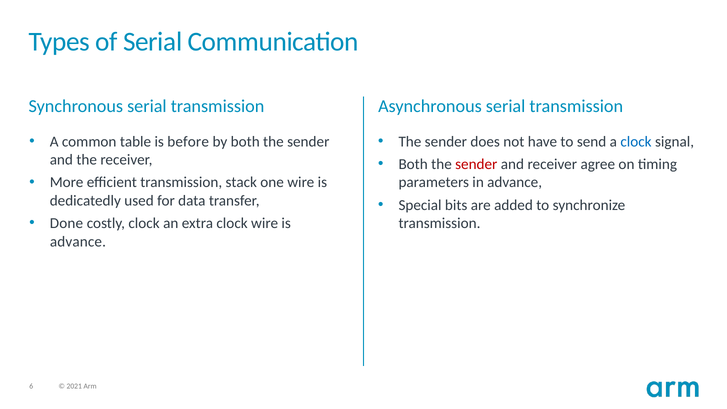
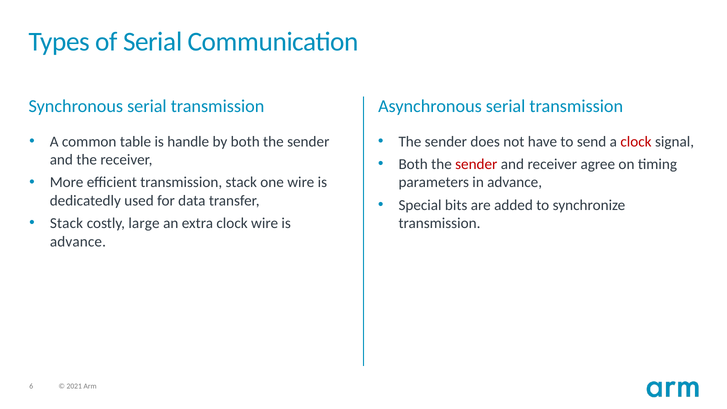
before: before -> handle (188, 141)
clock colour: blue -> red (636, 141)
Done: Done -> Stack (66, 223)
costly clock: clock -> large (144, 223)
